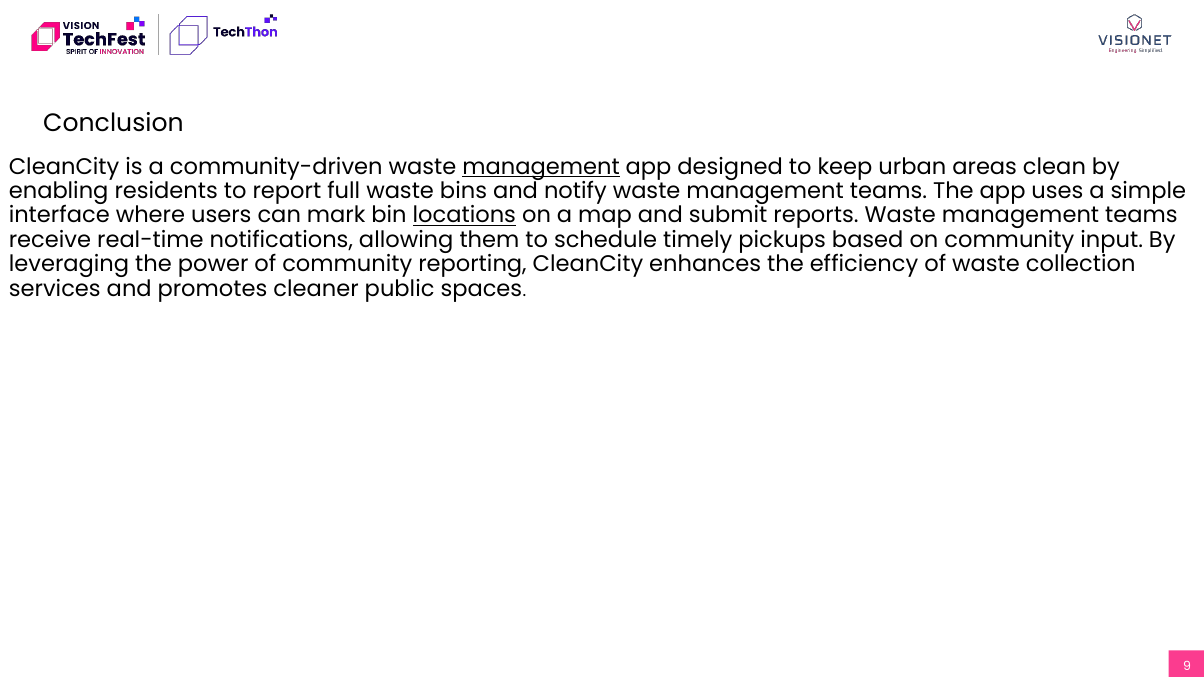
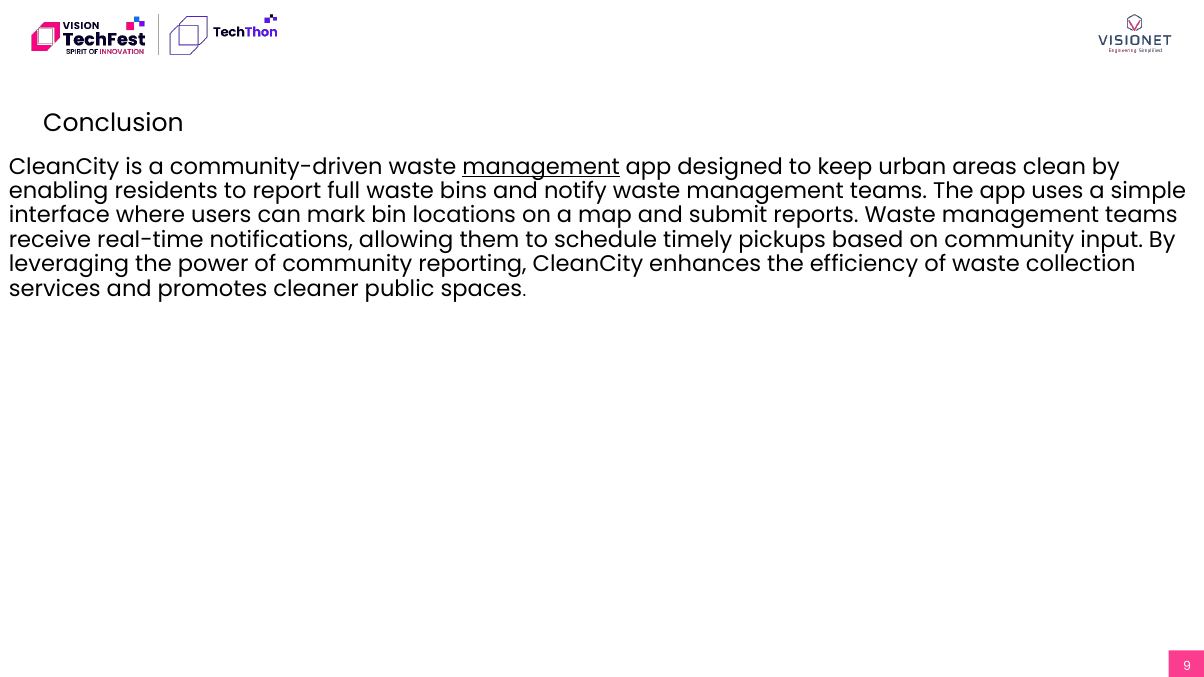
locations underline: present -> none (464, 216)
